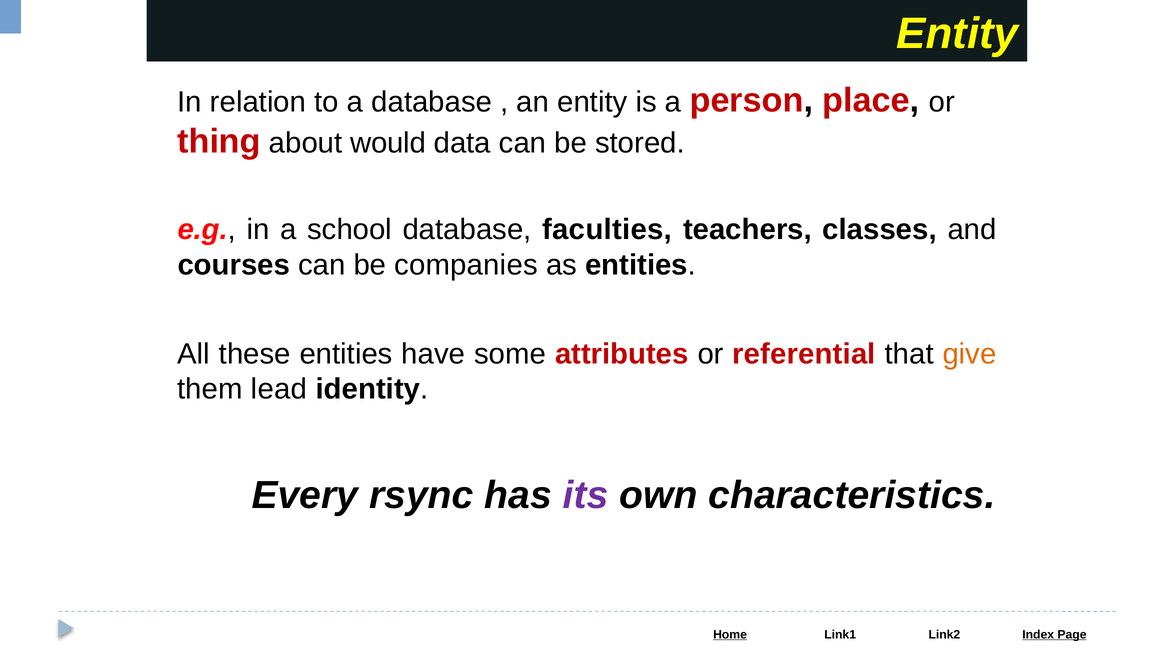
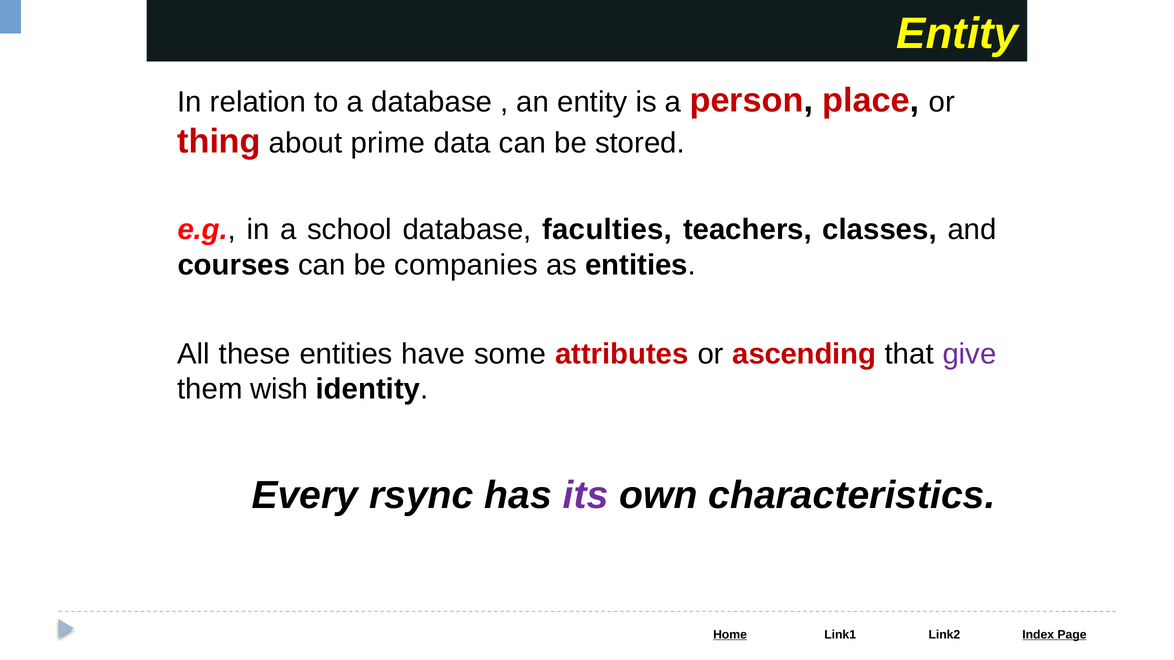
would: would -> prime (388, 143)
referential: referential -> ascending (804, 354)
give colour: orange -> purple (970, 354)
lead: lead -> wish (279, 389)
